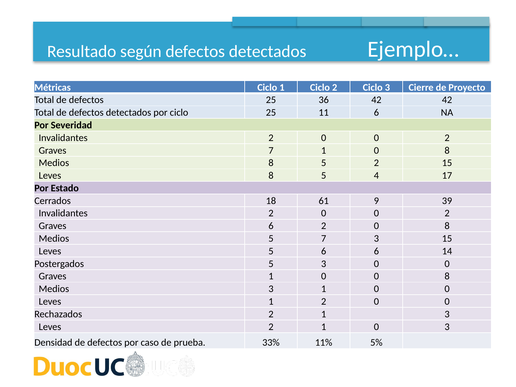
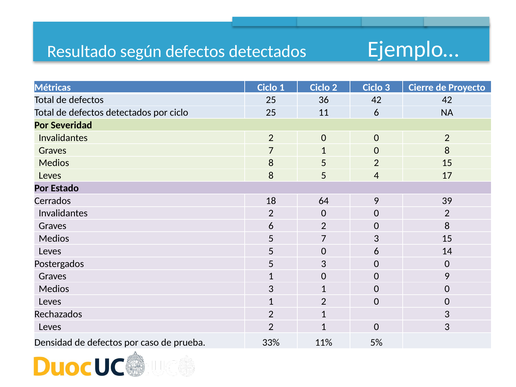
61: 61 -> 64 (324, 201)
5 6: 6 -> 0 (324, 251)
0 0 8: 8 -> 9 (447, 276)
